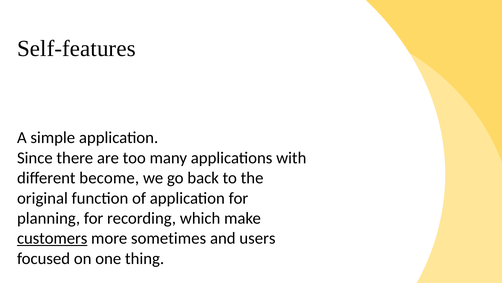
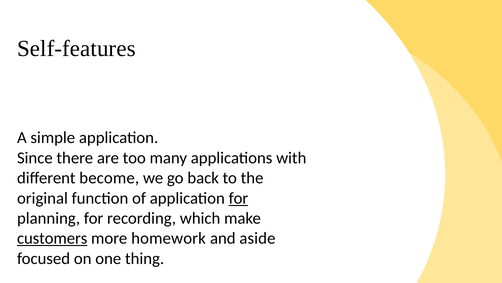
for underline: none -> present (238, 198)
sometimes: sometimes -> homework (169, 238)
users: users -> aside (257, 238)
